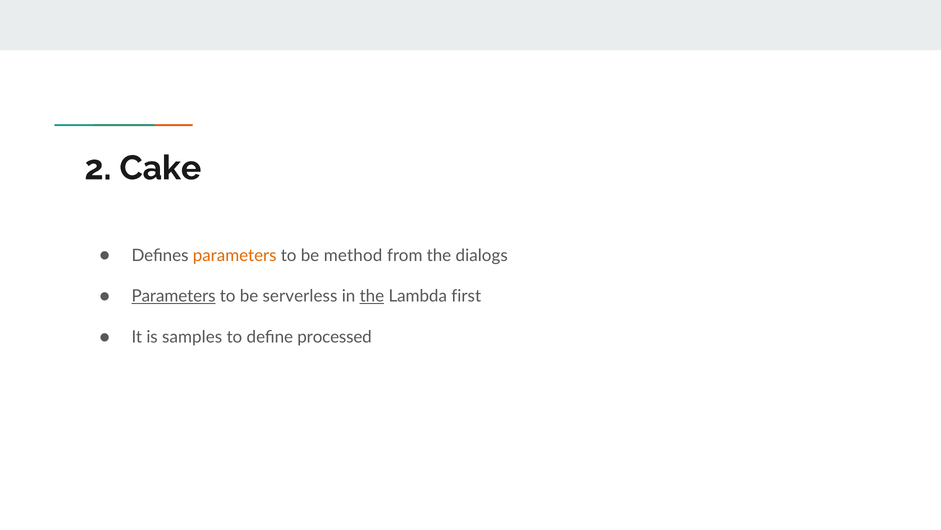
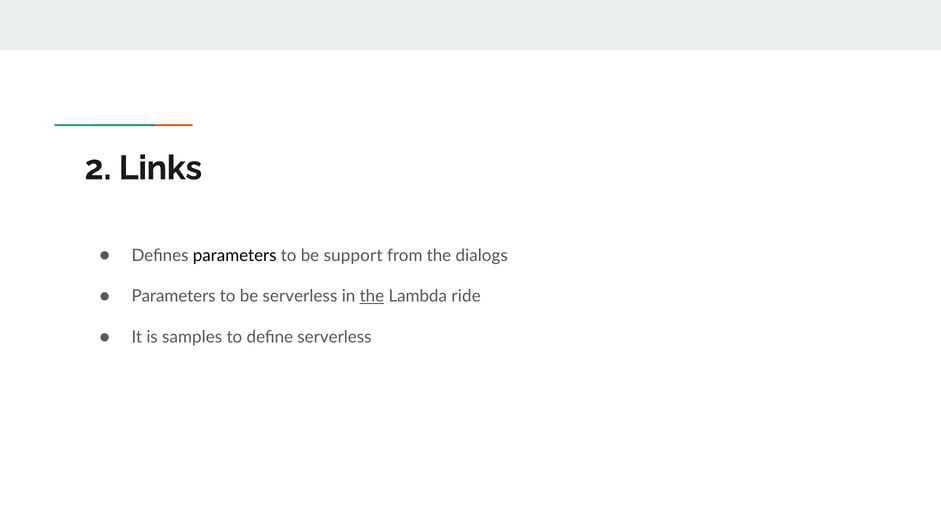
Cake: Cake -> Links (160, 168)
parameters colour: orange -> black (235, 255)
method: method -> support (353, 255)
Parameters underline: present -> none (174, 296)
first: first -> ride (466, 296)
define processed: processed -> serverless (334, 337)
